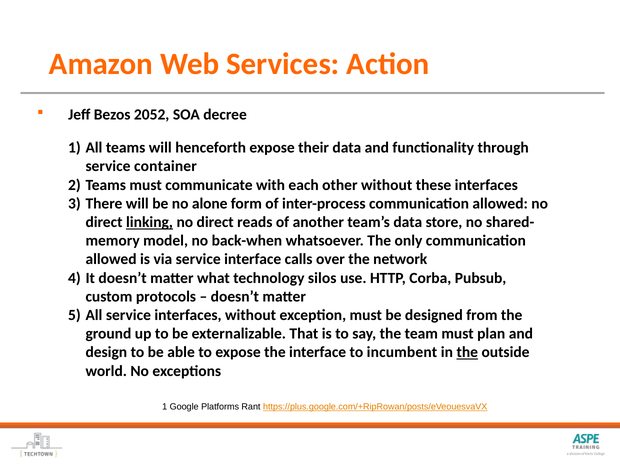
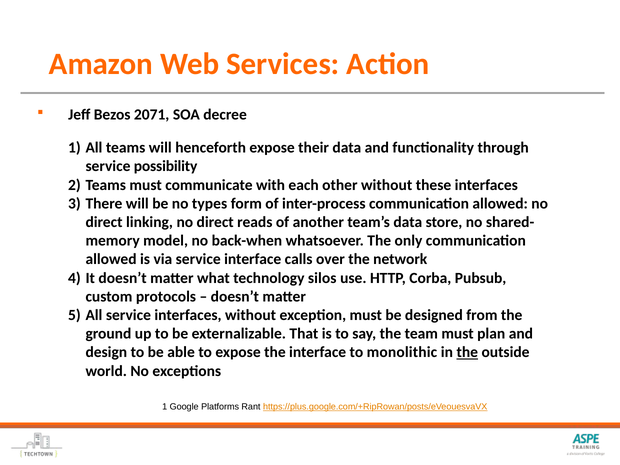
2052: 2052 -> 2071 (152, 115)
container: container -> possibility (166, 166)
alone: alone -> types (210, 204)
linking underline: present -> none (150, 222)
incumbent: incumbent -> monolithic (402, 352)
